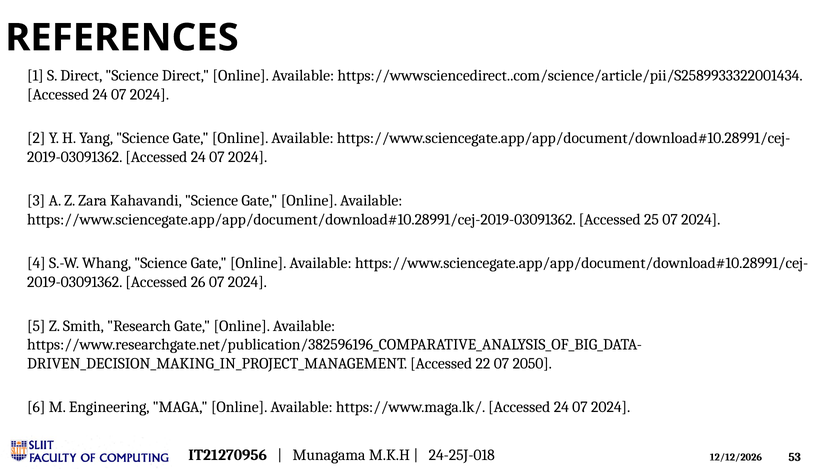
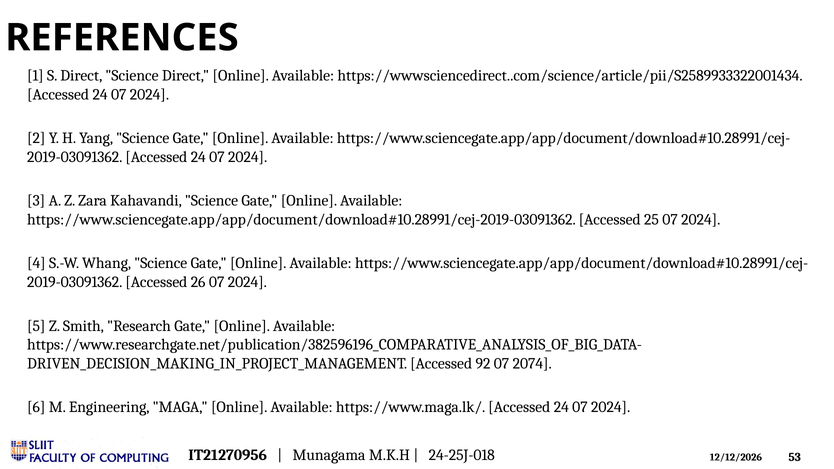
22: 22 -> 92 (483, 363)
2050: 2050 -> 2074 (532, 363)
